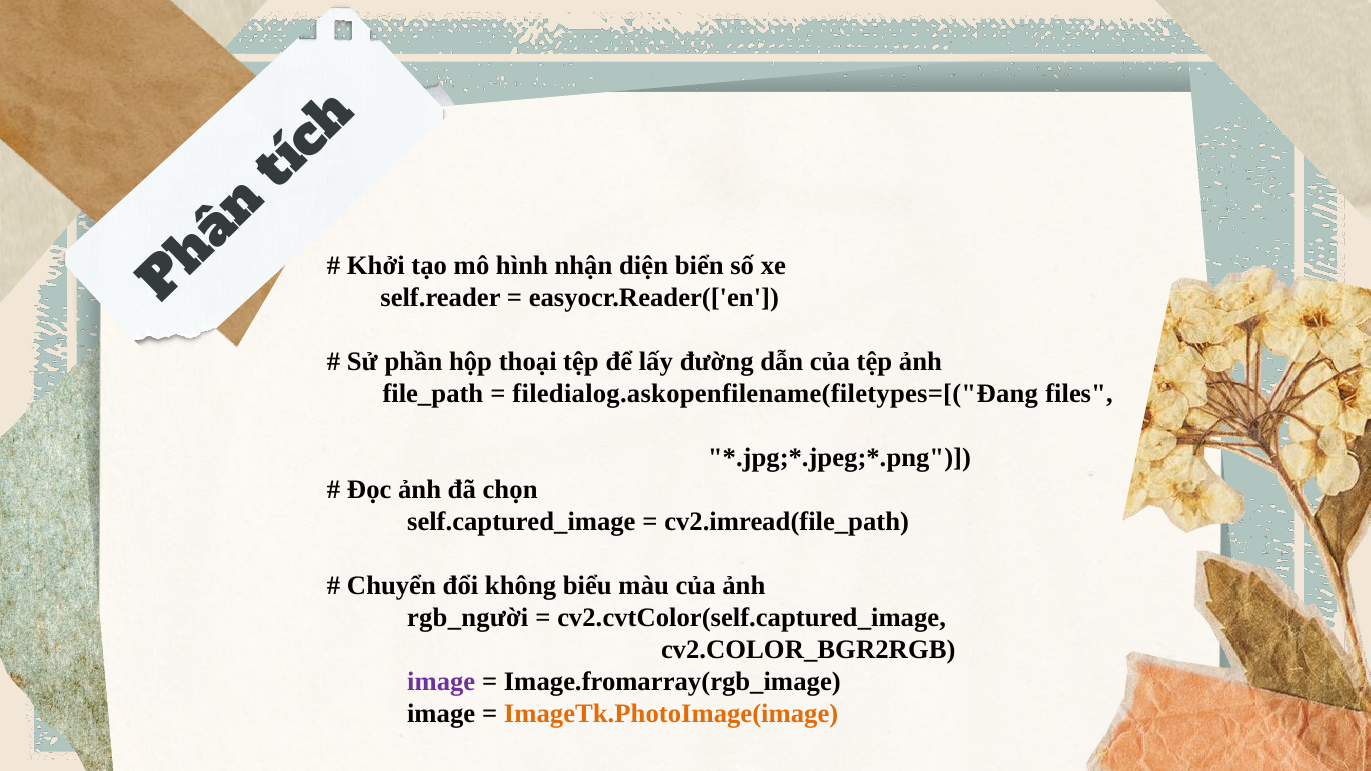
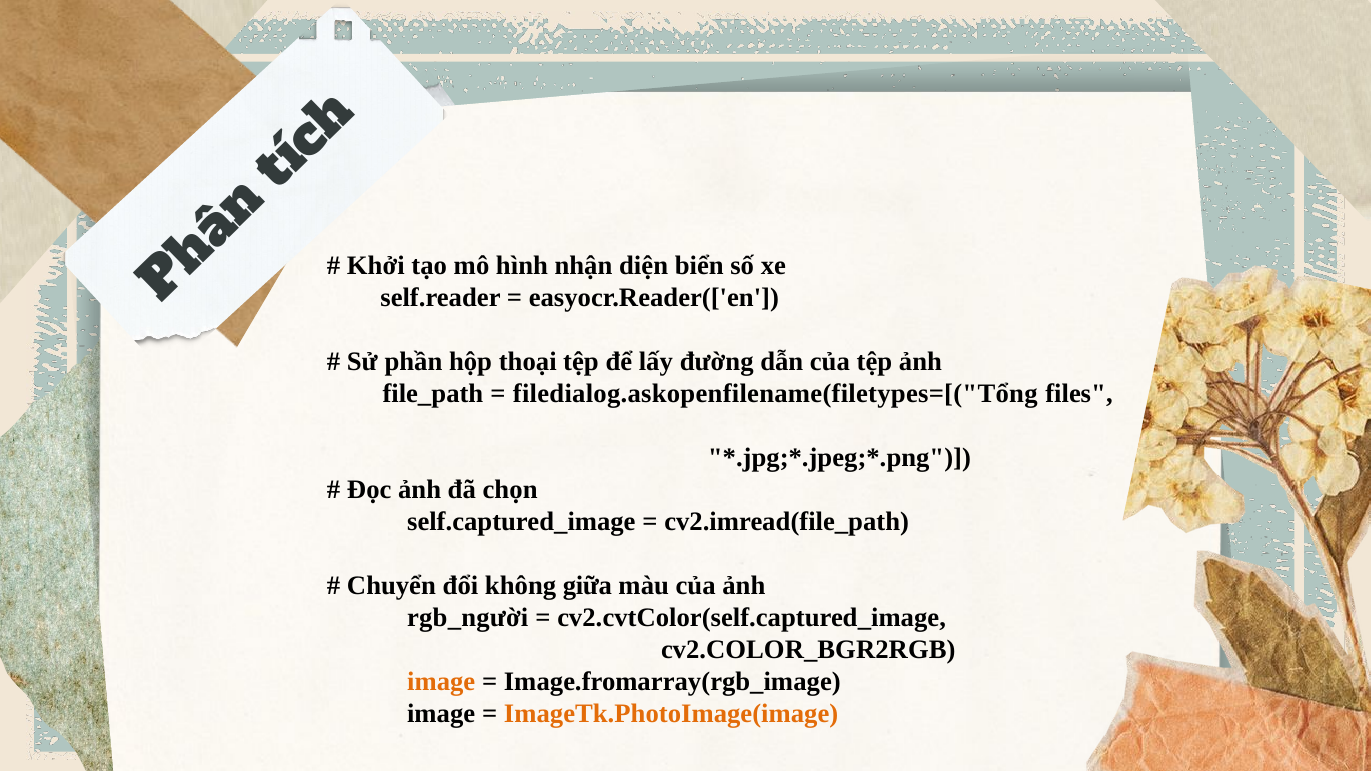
filedialog.askopenfilename(filetypes=[("Đang: filedialog.askopenfilename(filetypes=[("Đang -> filedialog.askopenfilename(filetypes=[("Tổng (775, 394)
biểu: biểu -> giữa (587, 586)
image colour: purple -> orange (441, 682)
